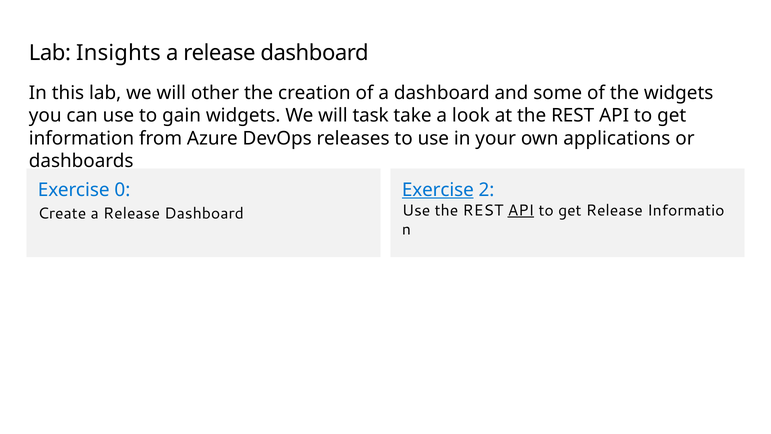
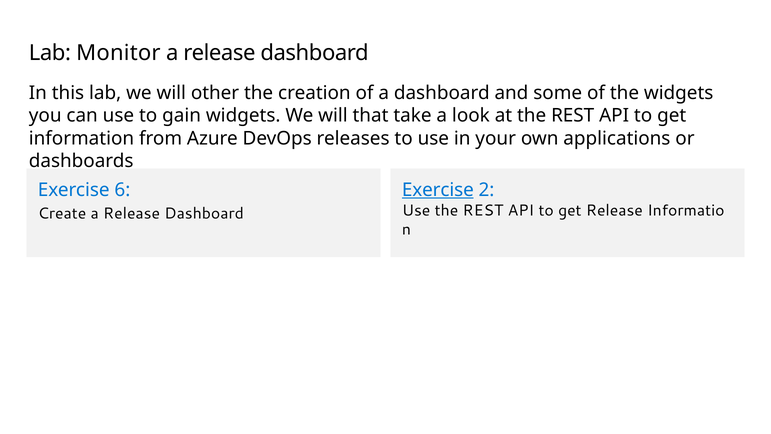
Insights: Insights -> Monitor (118, 53)
task: task -> that (371, 116)
0: 0 -> 6 (122, 190)
API underline: present -> none (521, 210)
